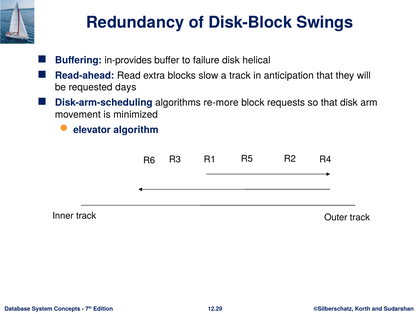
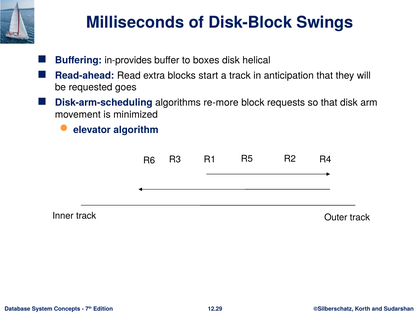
Redundancy: Redundancy -> Milliseconds (135, 22)
failure: failure -> boxes (206, 60)
slow: slow -> start (208, 75)
days: days -> goes (126, 87)
